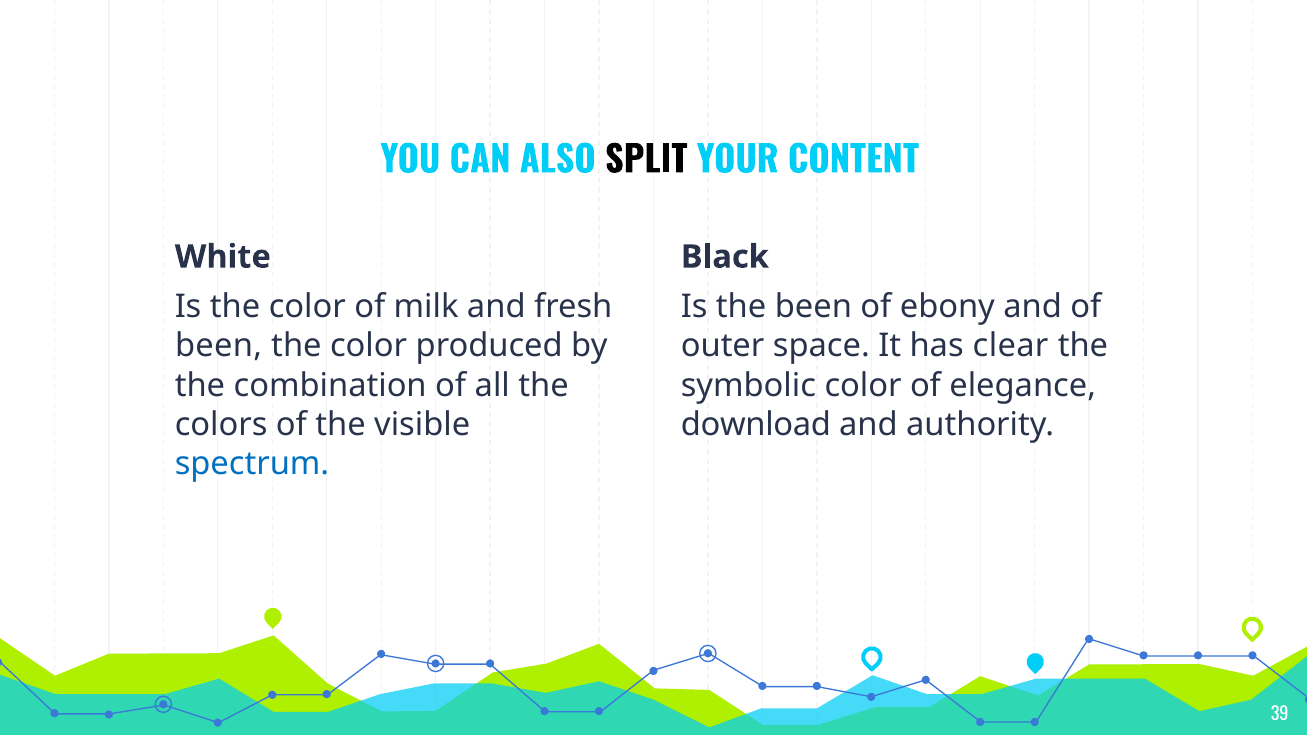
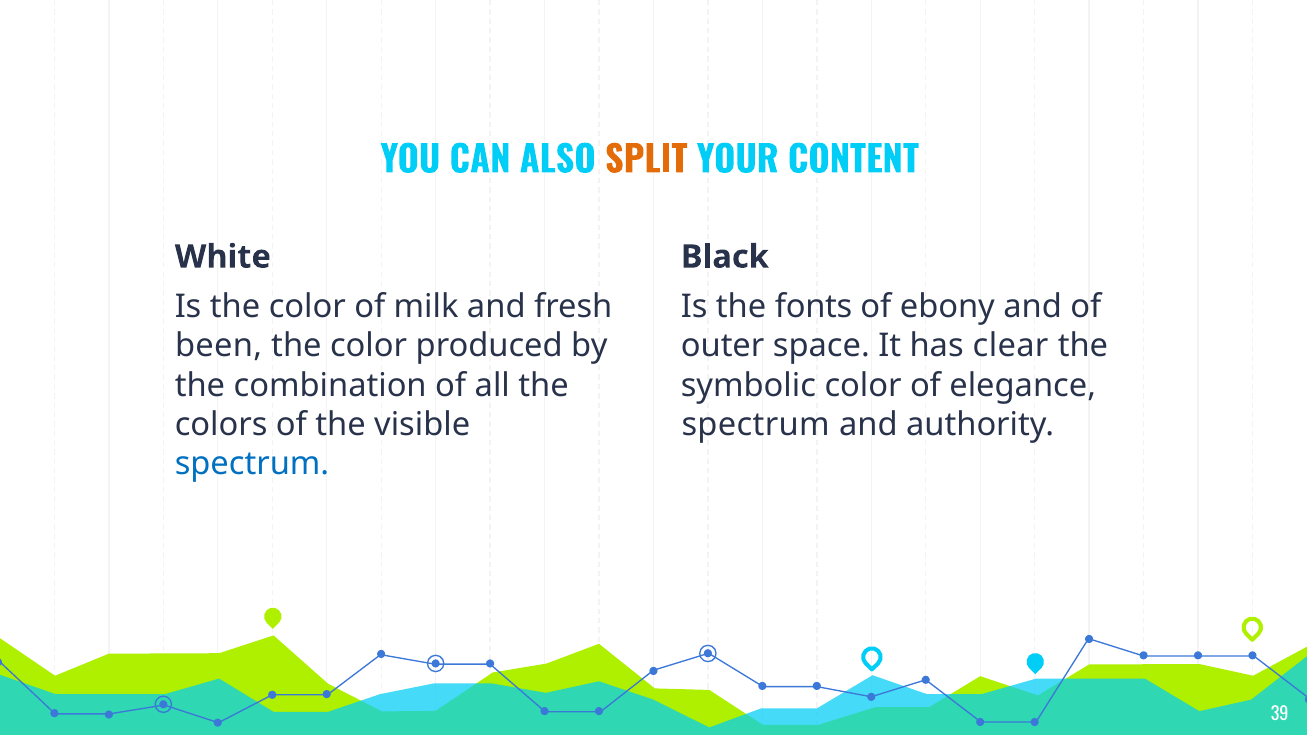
SPLIT colour: black -> orange (646, 161)
the been: been -> fonts (814, 307)
download: download -> spectrum (756, 425)
